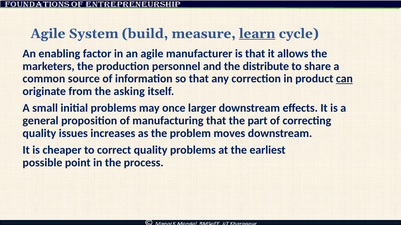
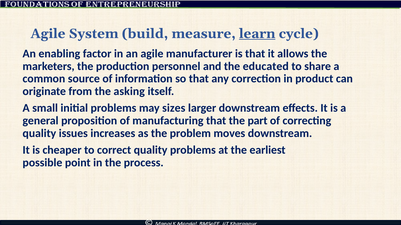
distribute: distribute -> educated (266, 66)
can underline: present -> none (344, 79)
once: once -> sizes (174, 108)
